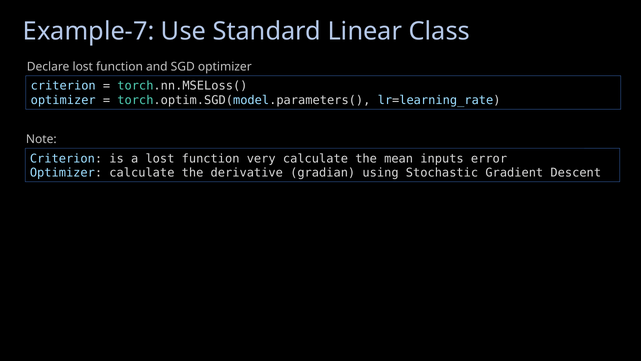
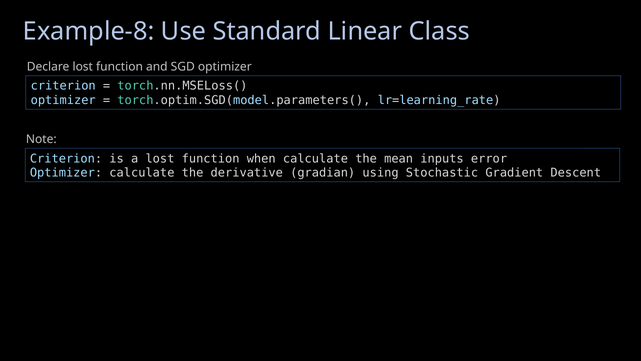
Example-7: Example-7 -> Example-8 (89, 31)
very: very -> when (261, 158)
